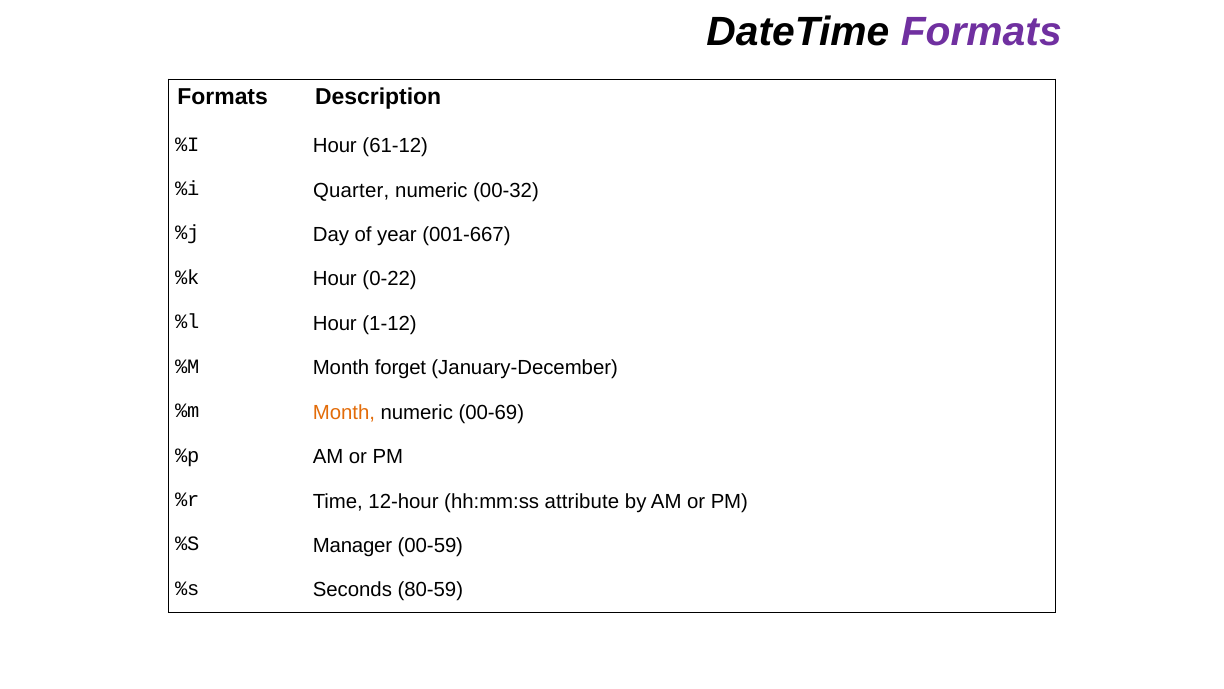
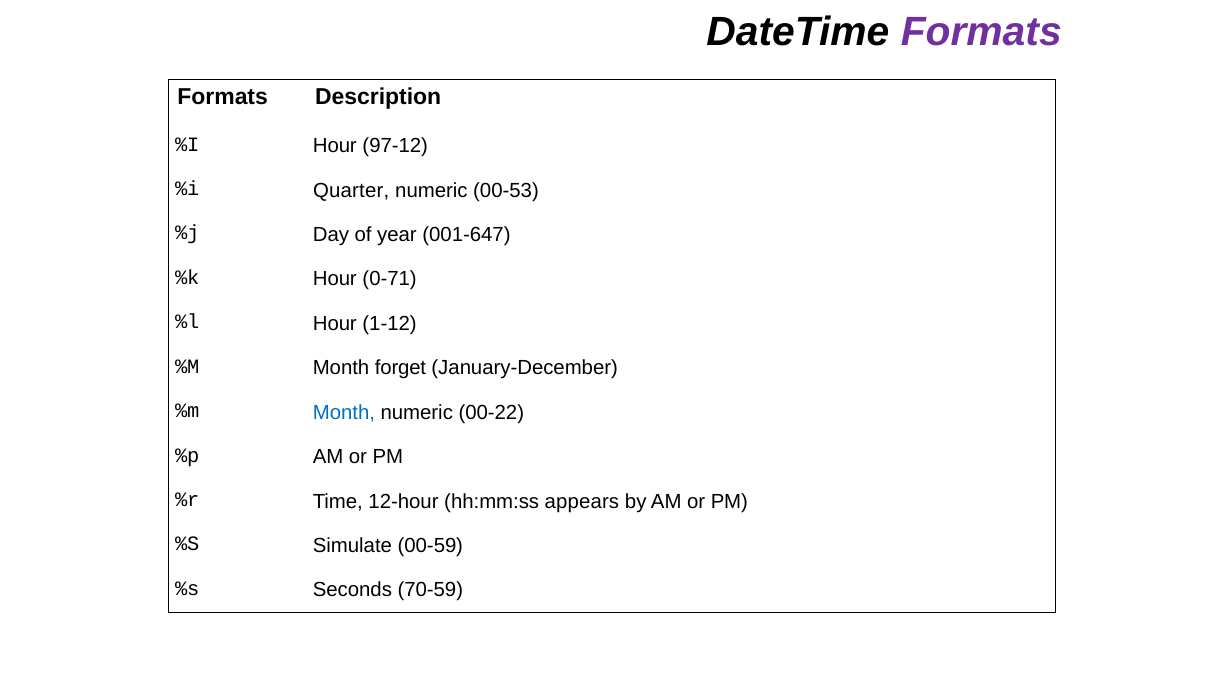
61-12: 61-12 -> 97-12 (395, 146)
00-32: 00-32 -> 00-53 (506, 190)
001-667: 001-667 -> 001-647 (466, 235)
0-22: 0-22 -> 0-71 (390, 279)
Month colour: orange -> blue (344, 412)
00-69: 00-69 -> 00-22 (491, 412)
attribute: attribute -> appears (582, 501)
Manager: Manager -> Simulate (352, 545)
80-59: 80-59 -> 70-59 (430, 590)
